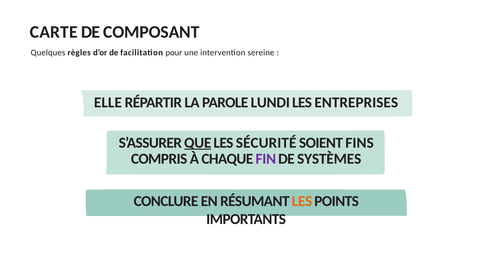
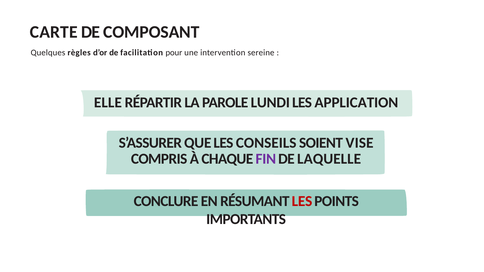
ENTREPRISES: ENTREPRISES -> APPLICATION (356, 103)
QUE underline: present -> none (198, 143)
SÉCURITÉ: SÉCURITÉ -> CONSEILS (266, 143)
FINS: FINS -> VISE (360, 143)
SYSTÈMES: SYSTÈMES -> LAQUELLE (329, 159)
LES colour: orange -> red (302, 201)
